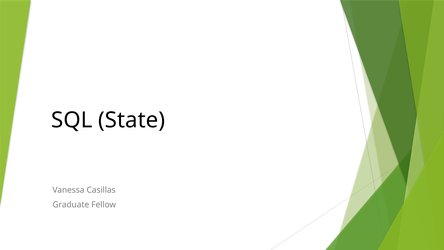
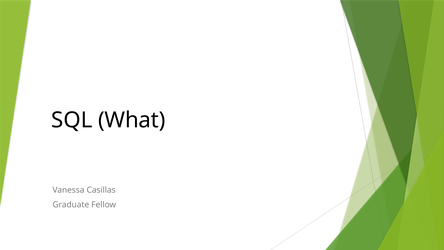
State: State -> What (132, 120)
